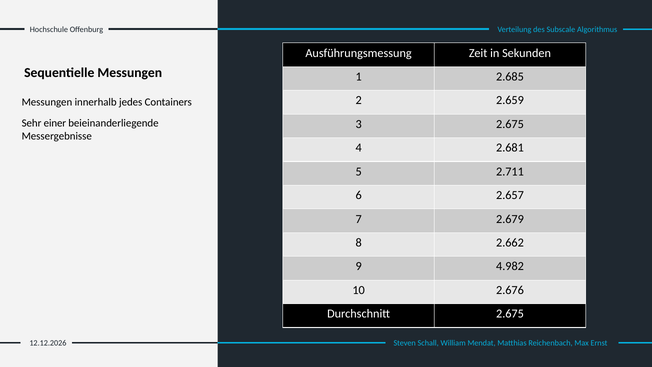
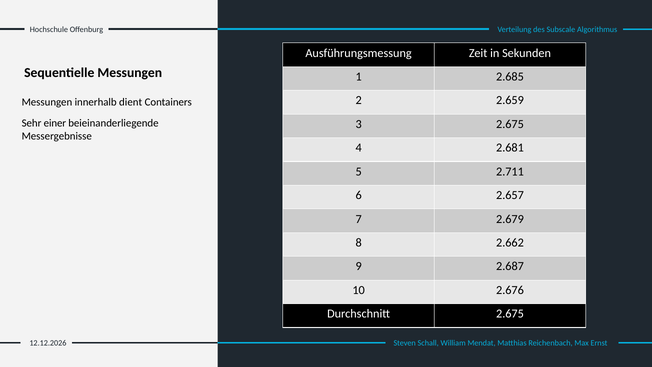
jedes: jedes -> dient (131, 102)
4.982: 4.982 -> 2.687 (510, 266)
